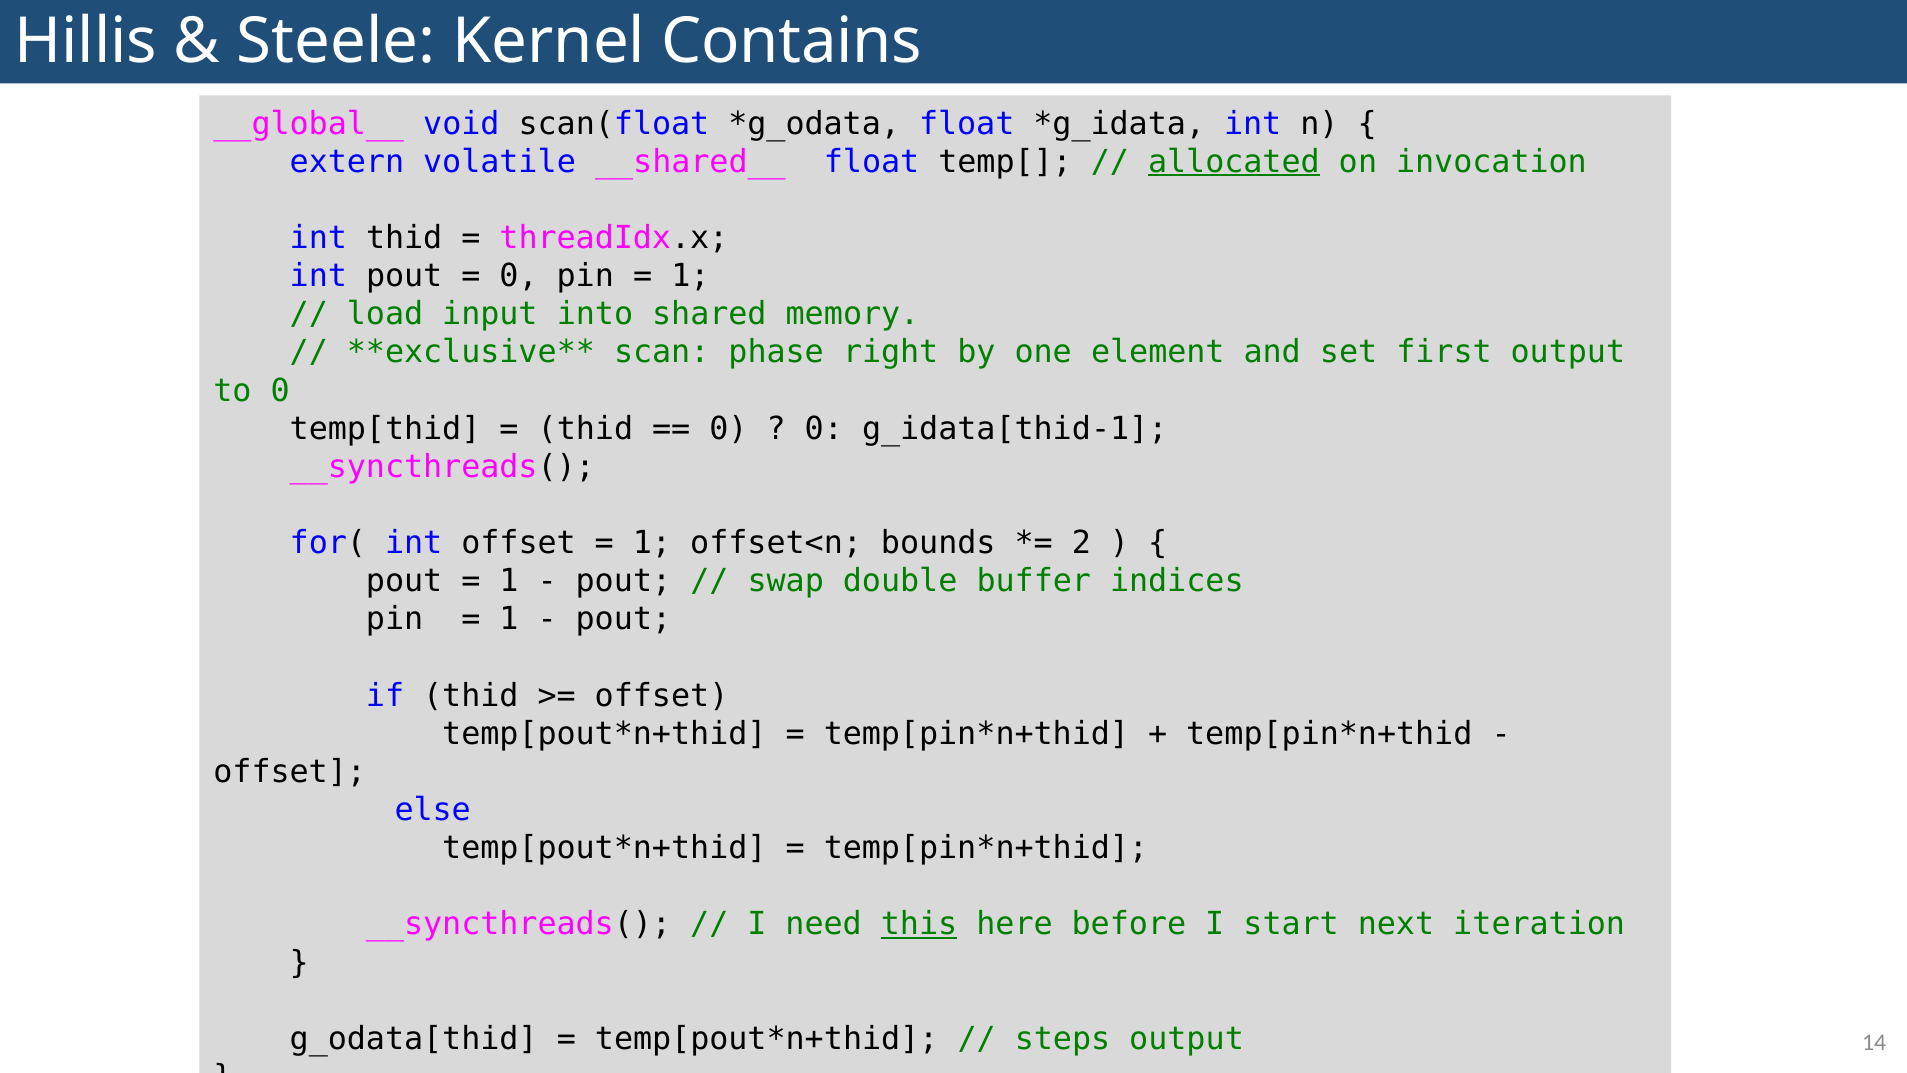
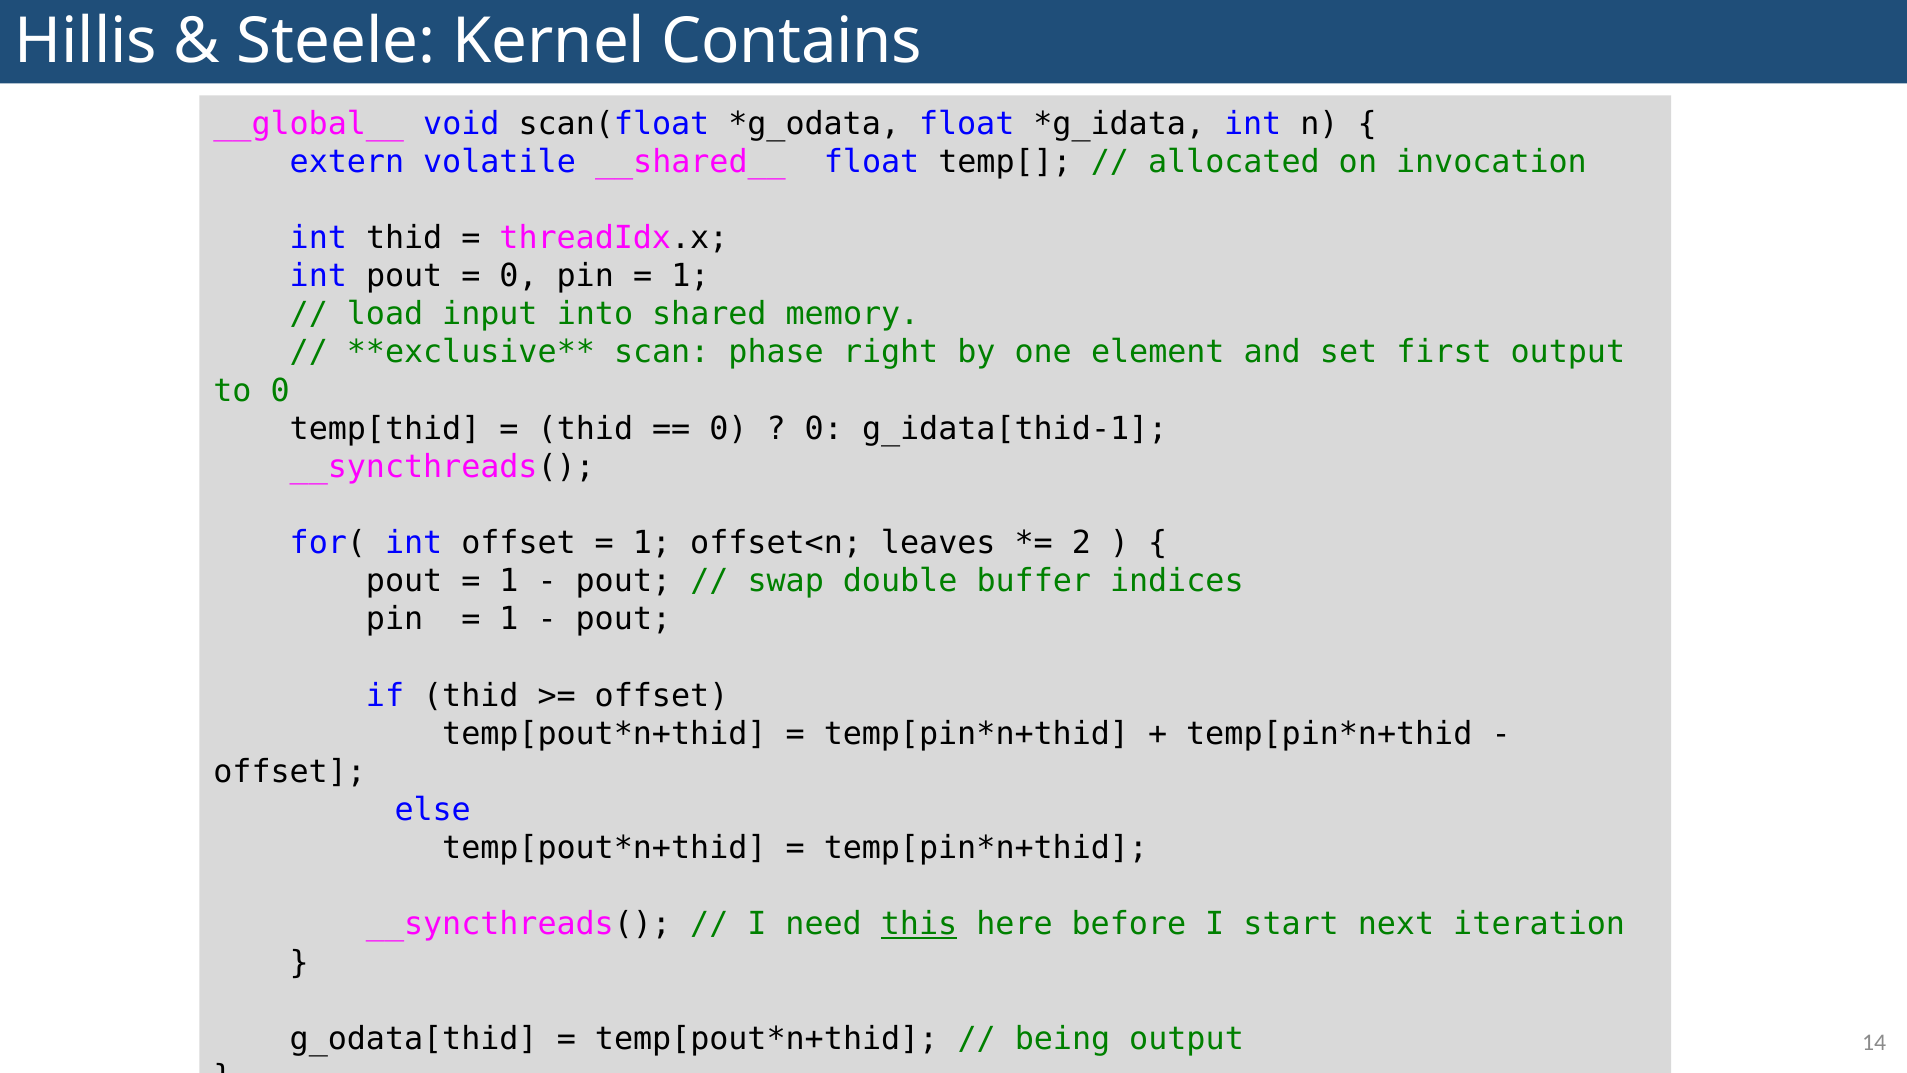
allocated underline: present -> none (1234, 162)
bounds: bounds -> leaves (938, 543)
steps: steps -> being (1063, 1038)
